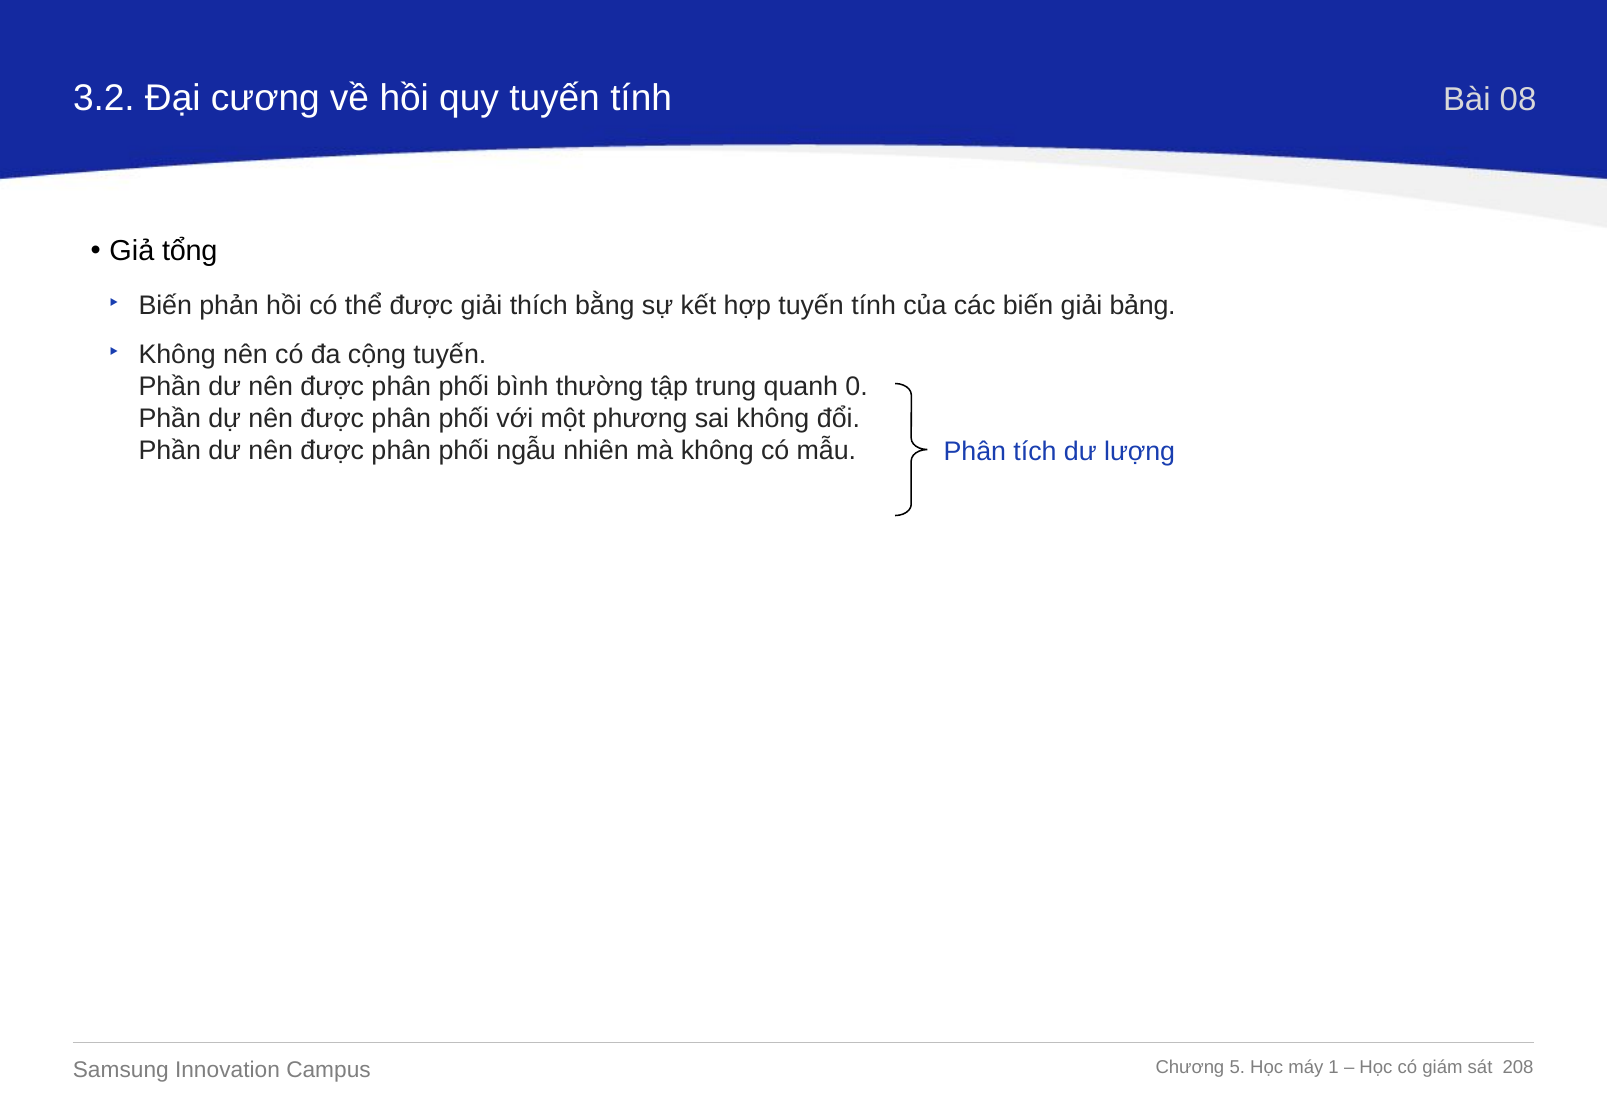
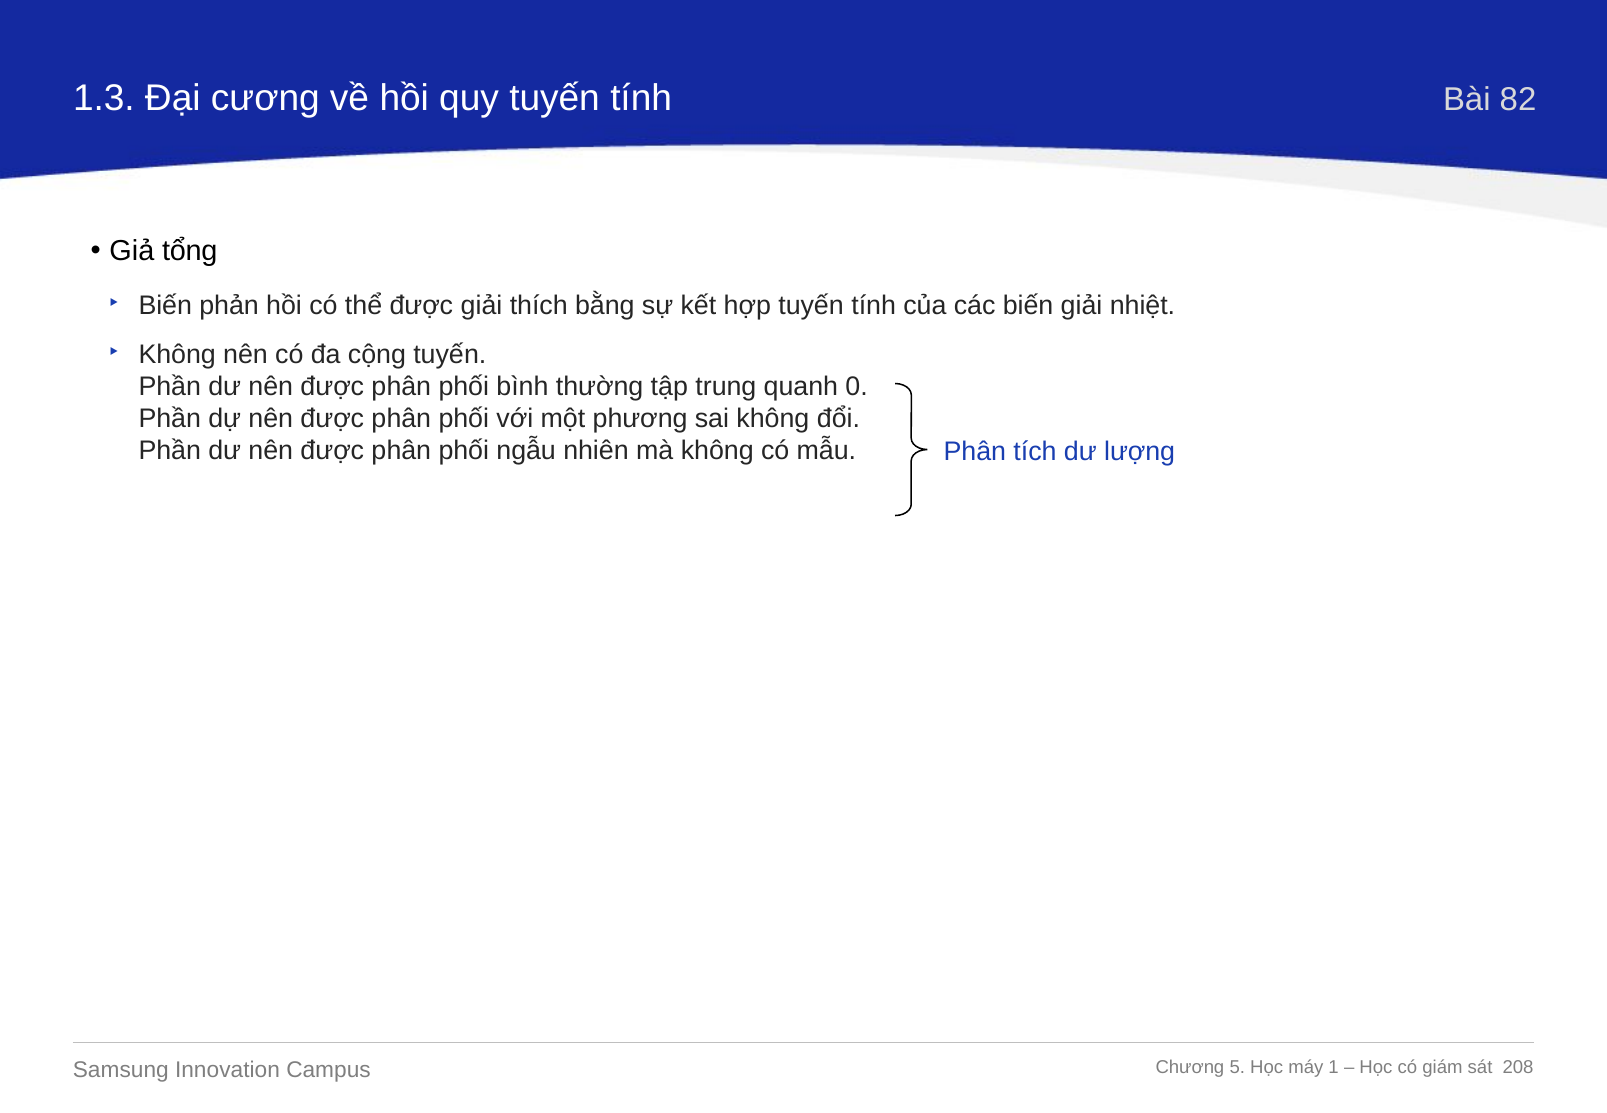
3.2: 3.2 -> 1.3 (104, 98)
08: 08 -> 82 (1518, 100)
bảng: bảng -> nhiệt (1142, 306)
